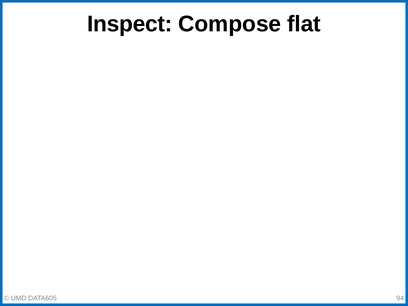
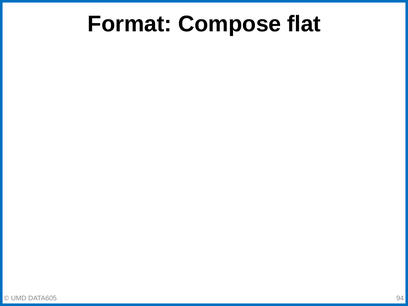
Inspect: Inspect -> Format (130, 24)
